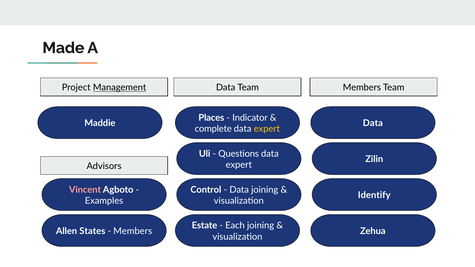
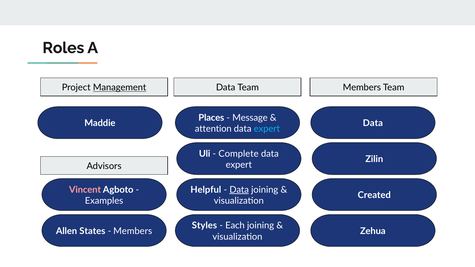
Made: Made -> Roles (63, 48)
Indicator: Indicator -> Message (250, 118)
complete: complete -> attention (213, 129)
expert colour: yellow -> light blue (267, 129)
Questions: Questions -> Complete (239, 154)
Control: Control -> Helpful (206, 190)
Data underline: none -> present (239, 190)
Identify: Identify -> Created (374, 195)
Estate: Estate -> Styles (204, 226)
